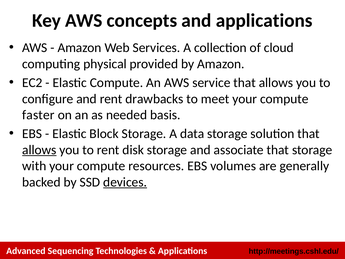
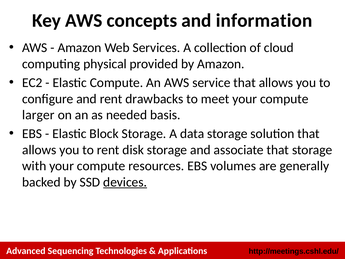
and applications: applications -> information (264, 20)
faster: faster -> larger (38, 115)
allows underline: present -> none (39, 150)
